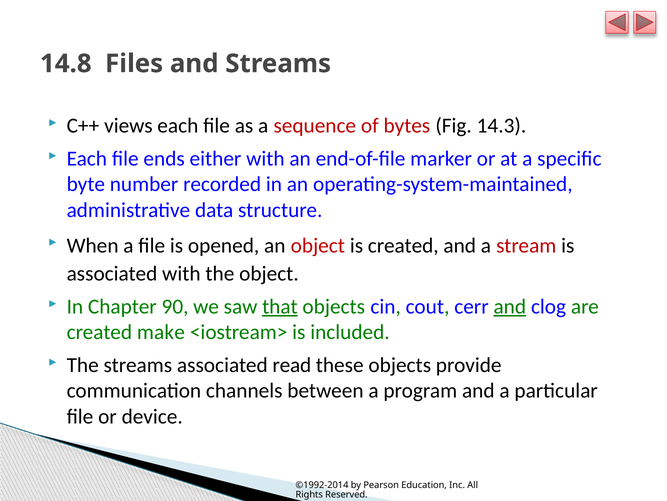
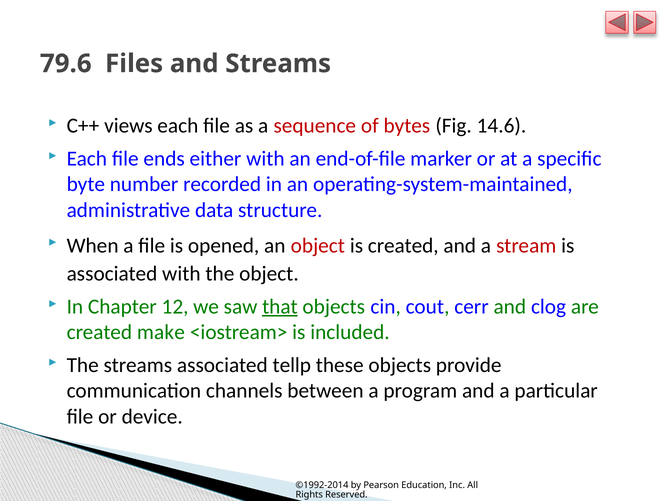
14.8: 14.8 -> 79.6 (66, 64)
14.3: 14.3 -> 14.6 (501, 126)
90: 90 -> 12 (175, 306)
and underline: present -> none (510, 306)
read: read -> tellp (292, 365)
